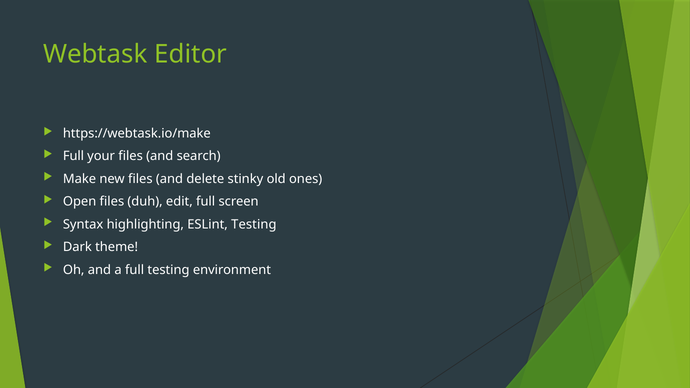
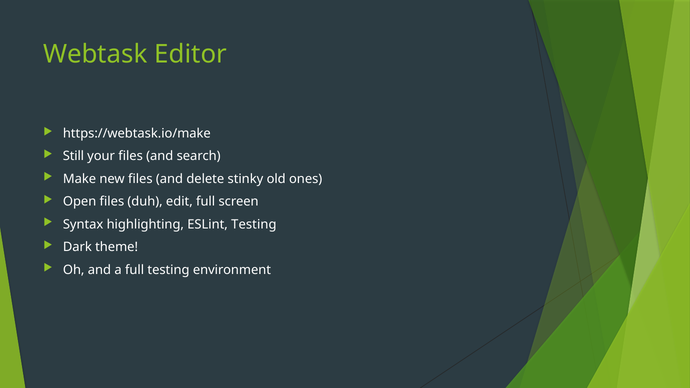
Full: Full -> Still (73, 156)
